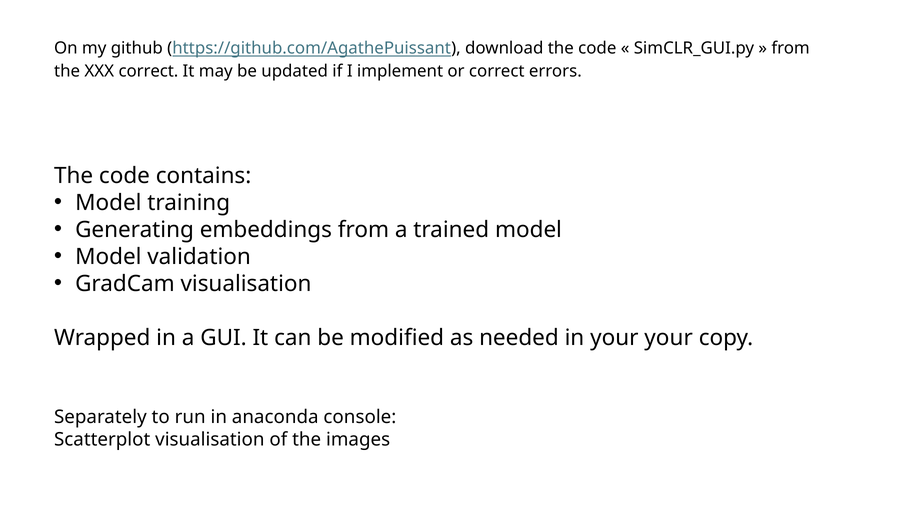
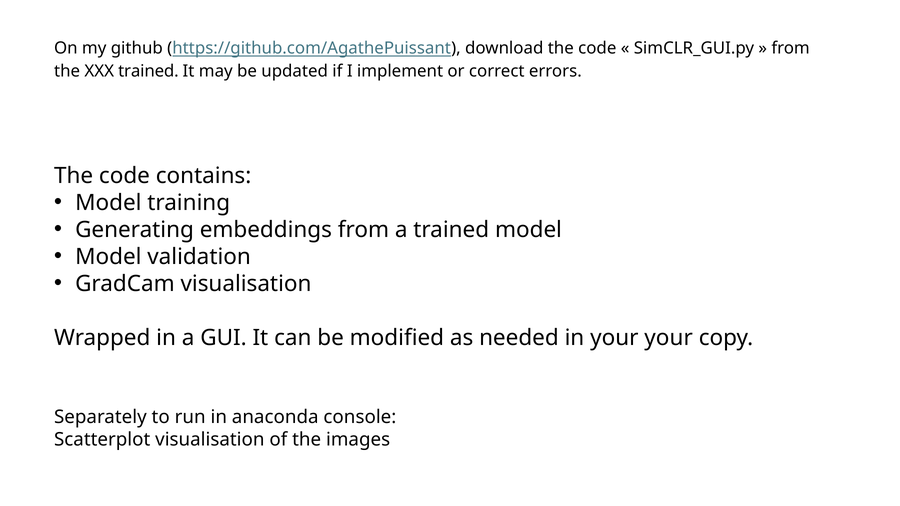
XXX correct: correct -> trained (148, 71)
